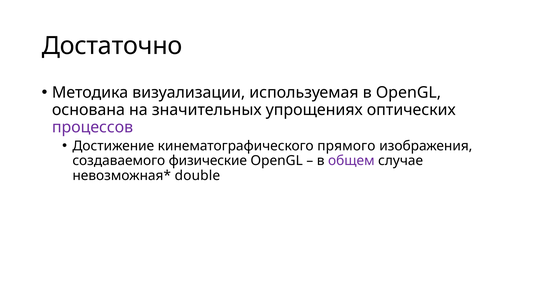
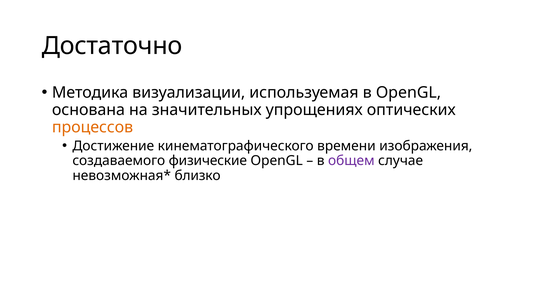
процессов colour: purple -> orange (93, 127)
прямого: прямого -> времени (346, 146)
double: double -> близко (198, 175)
